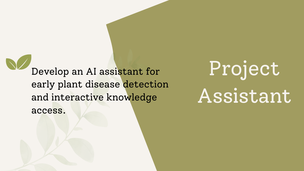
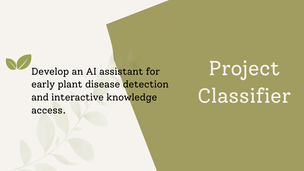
Assistant: Assistant -> Classifier (244, 96)
